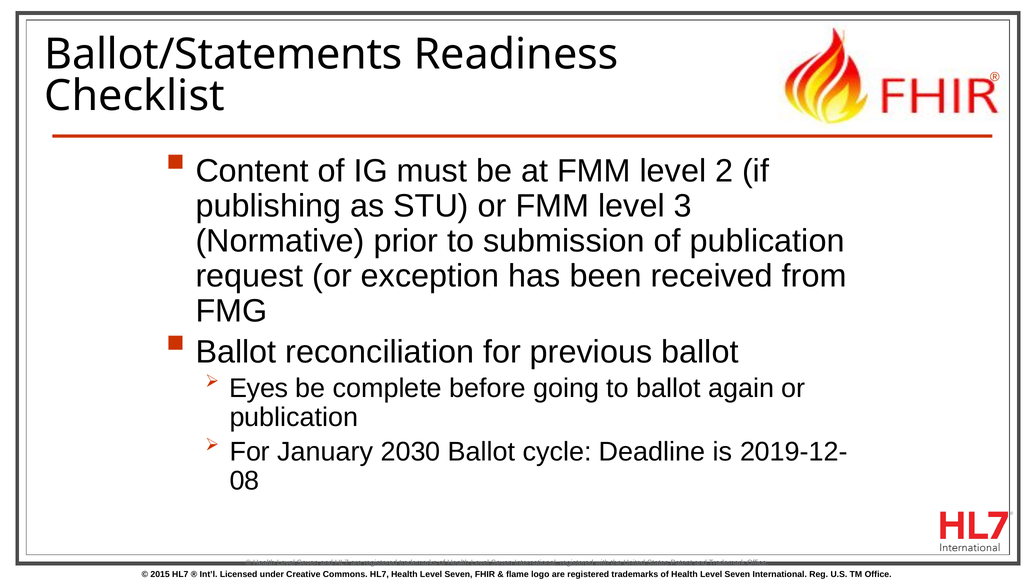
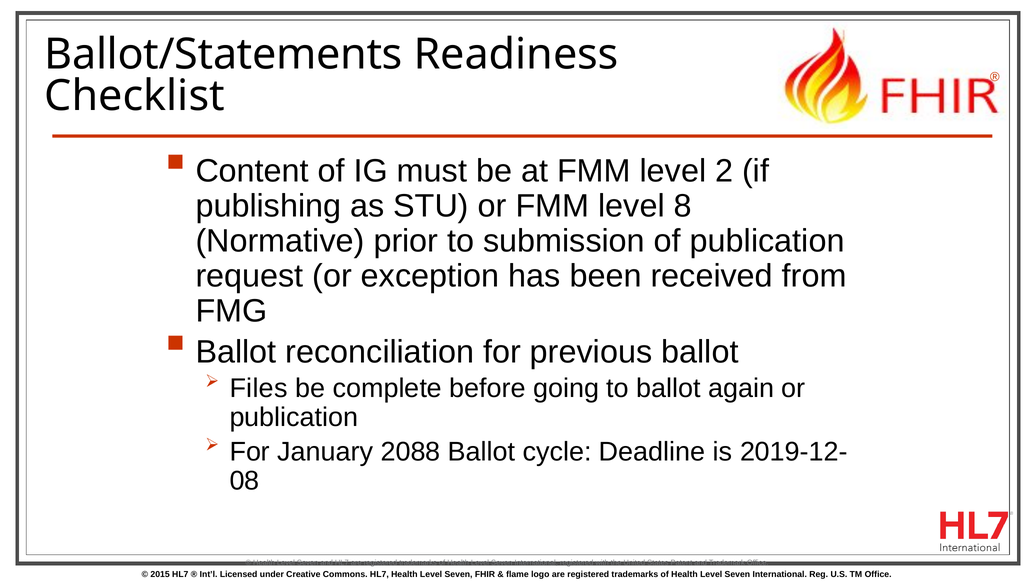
3: 3 -> 8 (683, 206)
Eyes: Eyes -> Files (259, 388)
2030: 2030 -> 2088 (411, 451)
